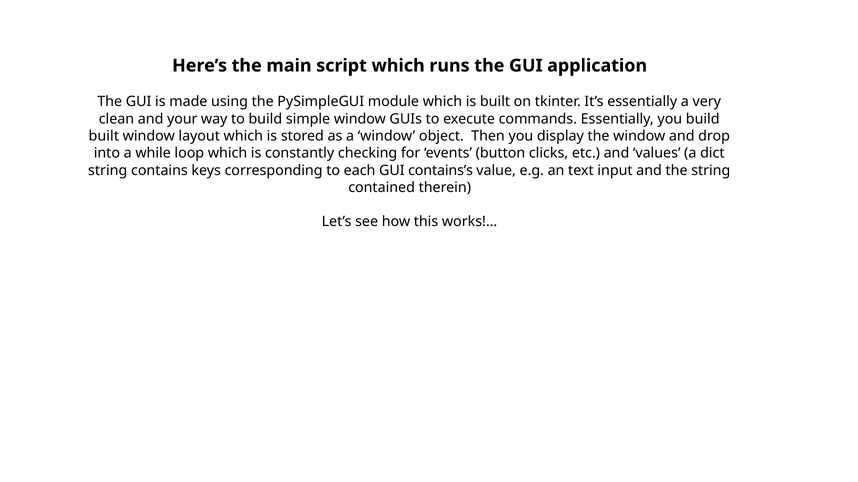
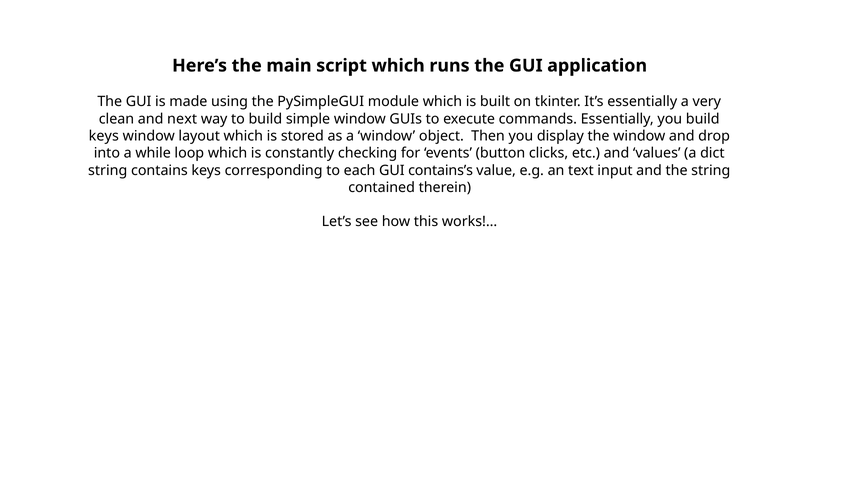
your: your -> next (182, 119)
built: built -> keys (104, 136)
